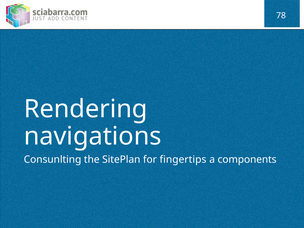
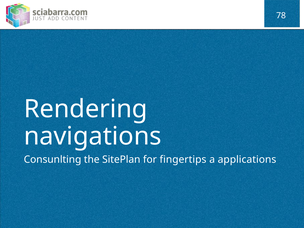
components: components -> applications (247, 160)
